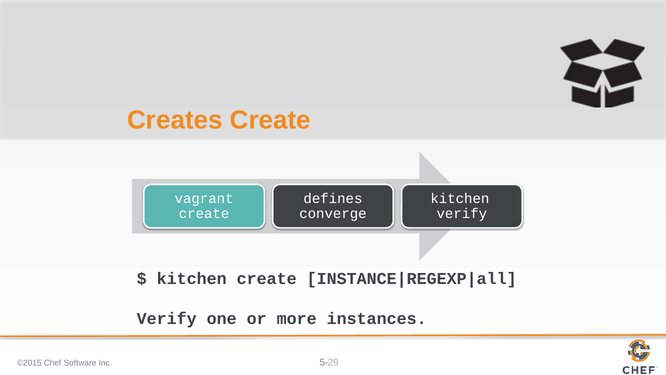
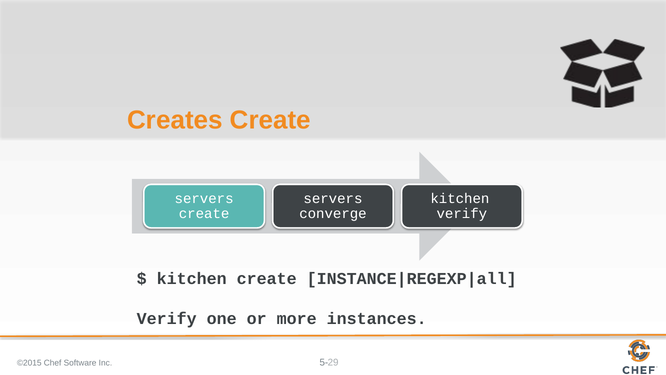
vagrant: vagrant -> servers (204, 198)
defines: defines -> servers (333, 198)
